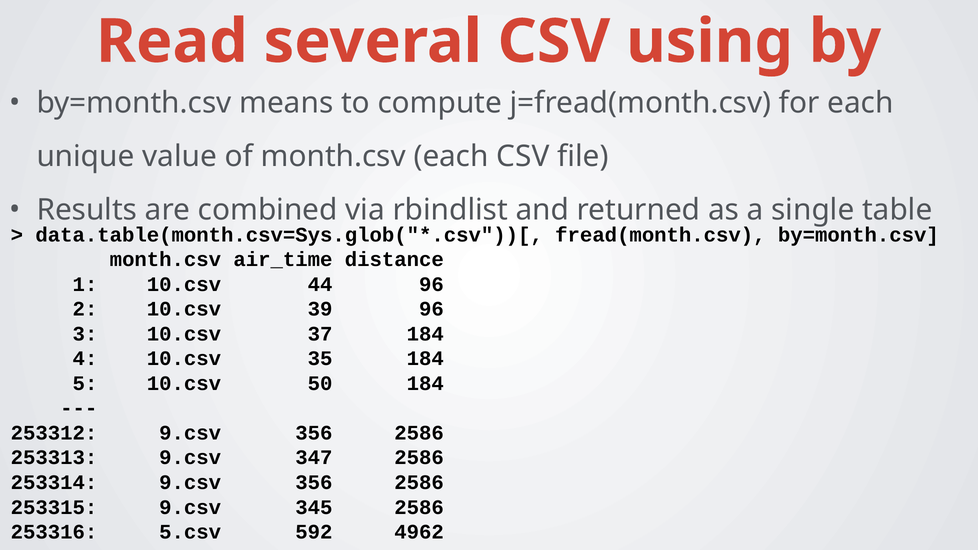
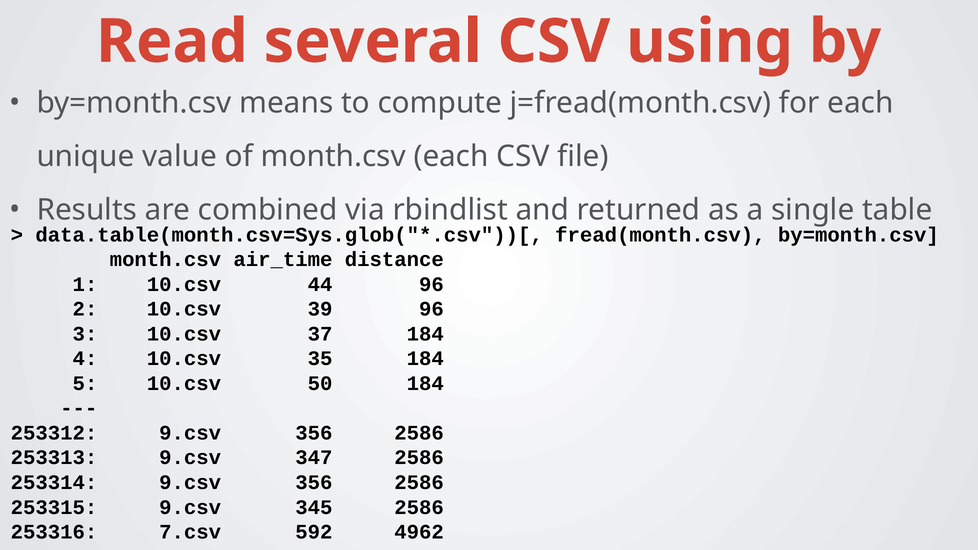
5.csv: 5.csv -> 7.csv (190, 532)
